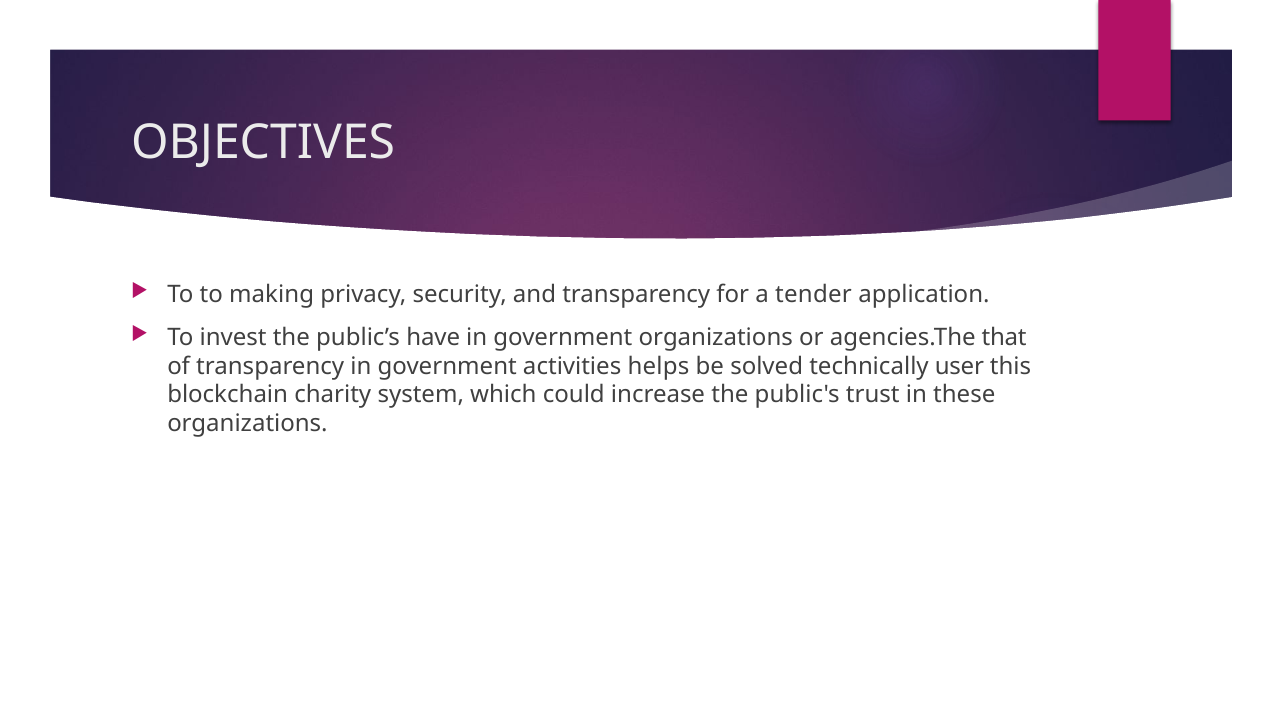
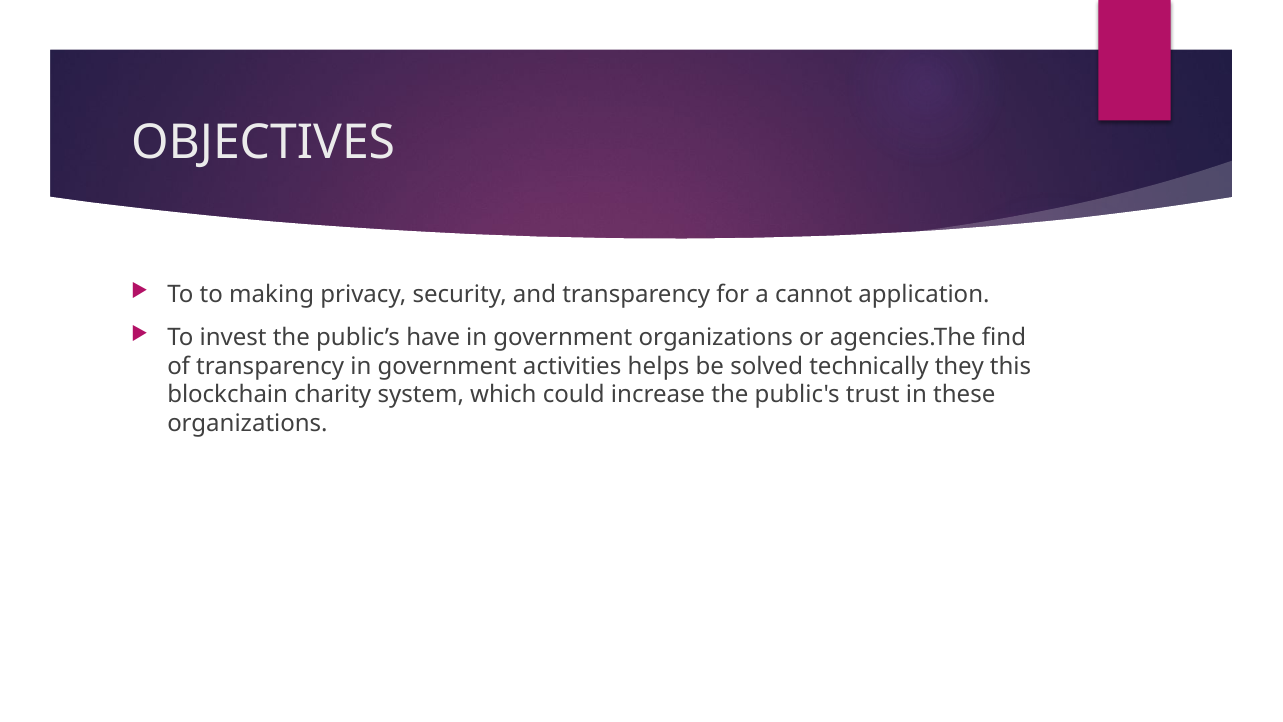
tender: tender -> cannot (814, 295)
that: that -> find (1004, 337)
user: user -> they (959, 366)
